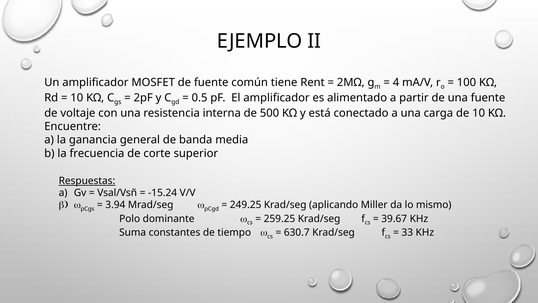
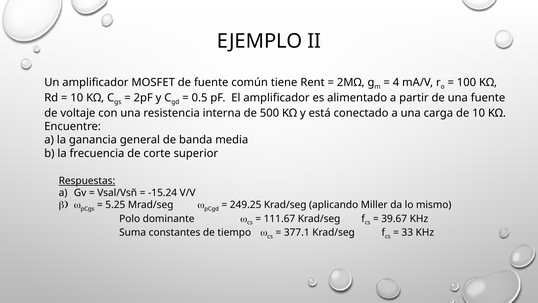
3.94: 3.94 -> 5.25 (115, 205)
259.25: 259.25 -> 111.67 (279, 218)
630.7: 630.7 -> 377.1 (297, 232)
